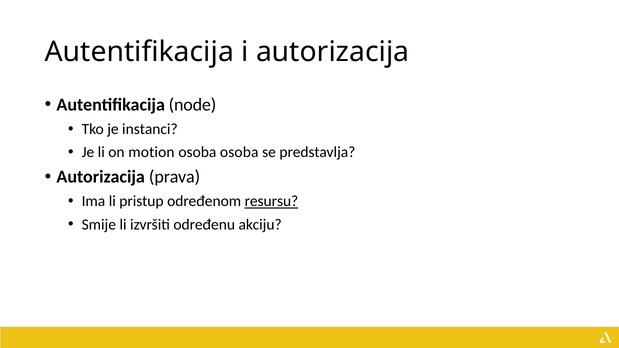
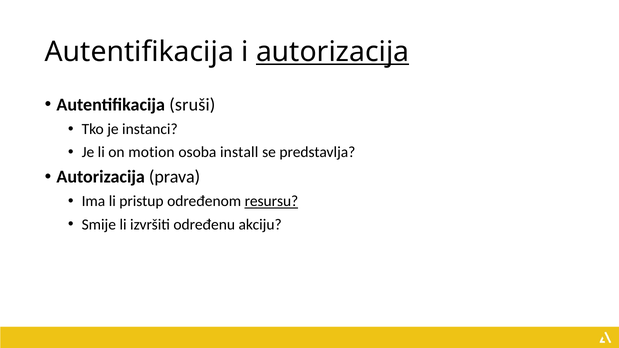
autorizacija underline: none -> present (333, 52)
node: node -> sruši (192, 105)
osoba osoba: osoba -> install (239, 152)
